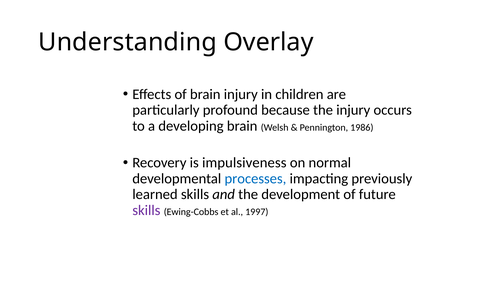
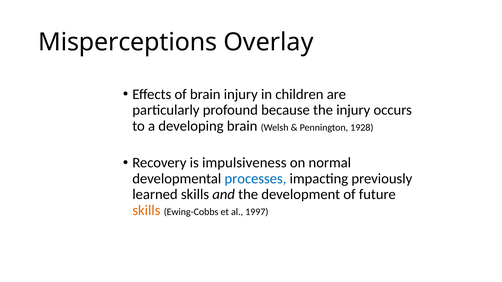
Understanding: Understanding -> Misperceptions (128, 42)
1986: 1986 -> 1928 (362, 128)
skills colour: purple -> orange (146, 210)
